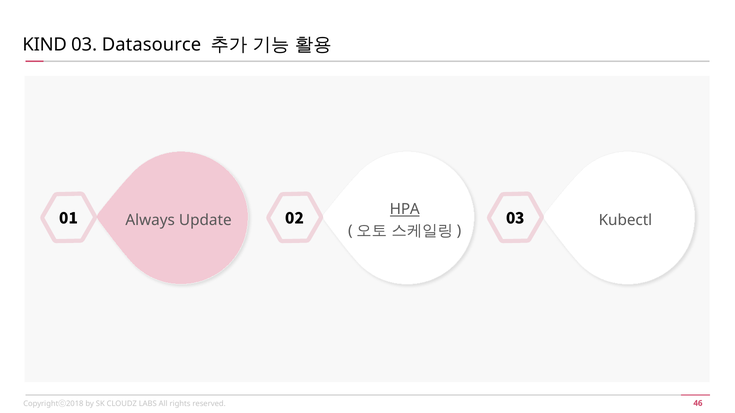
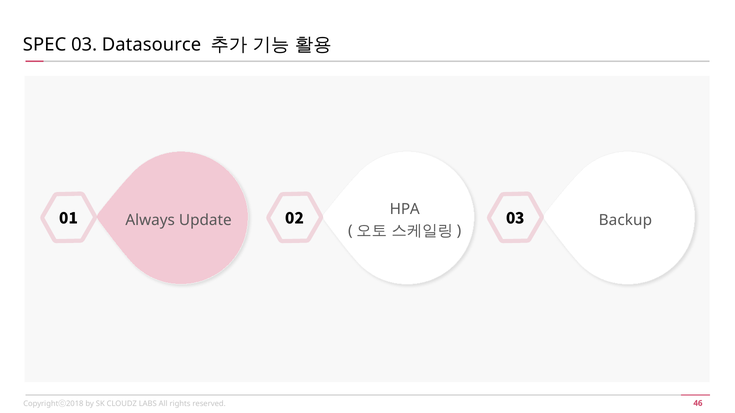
KIND: KIND -> SPEC (45, 45)
HPA underline: present -> none (405, 210)
Kubectl: Kubectl -> Backup (625, 220)
